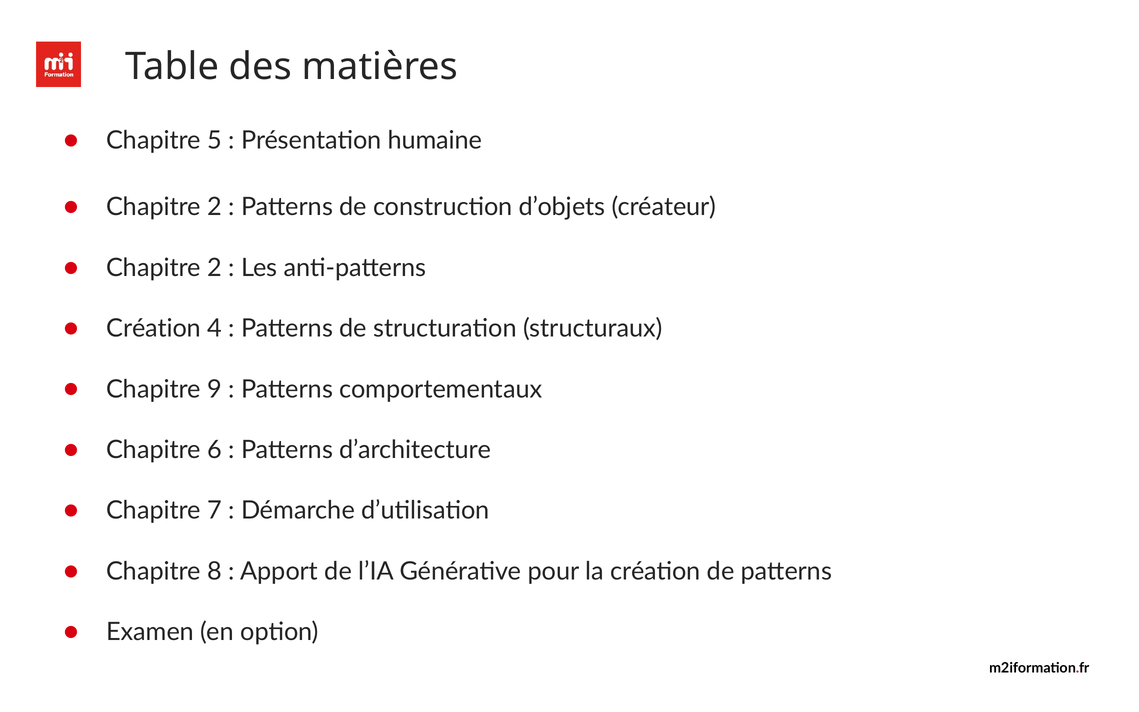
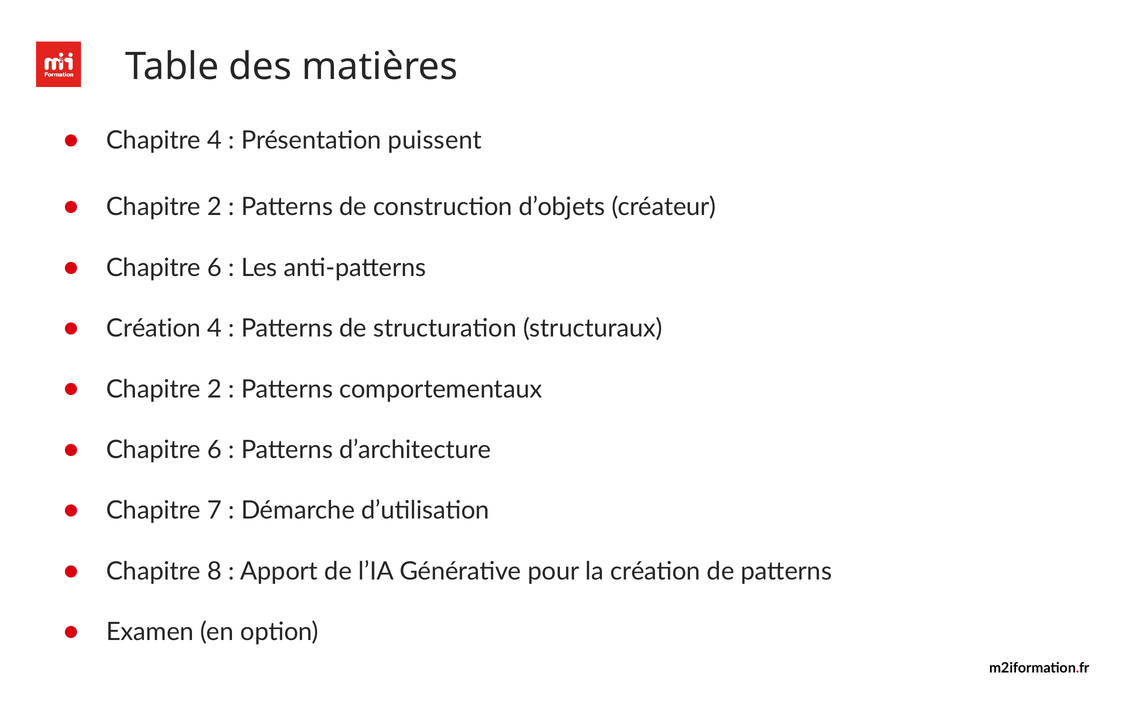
Chapitre 5: 5 -> 4 (215, 141)
humaine: humaine -> puissent (435, 141)
2: 2 -> 6 (215, 268)
9: 9 -> 2 (215, 389)
